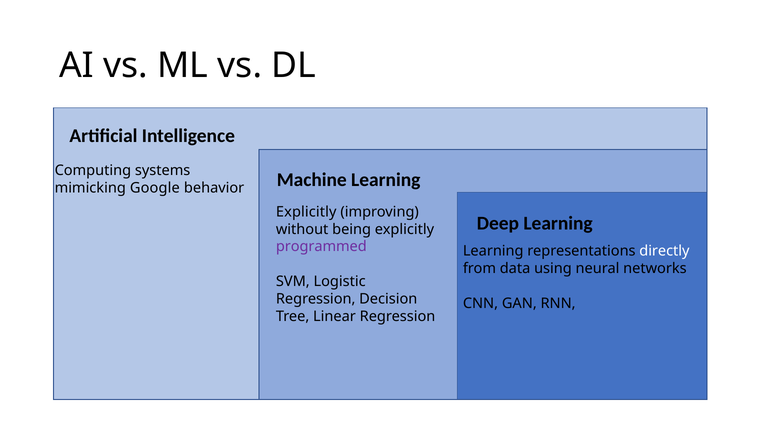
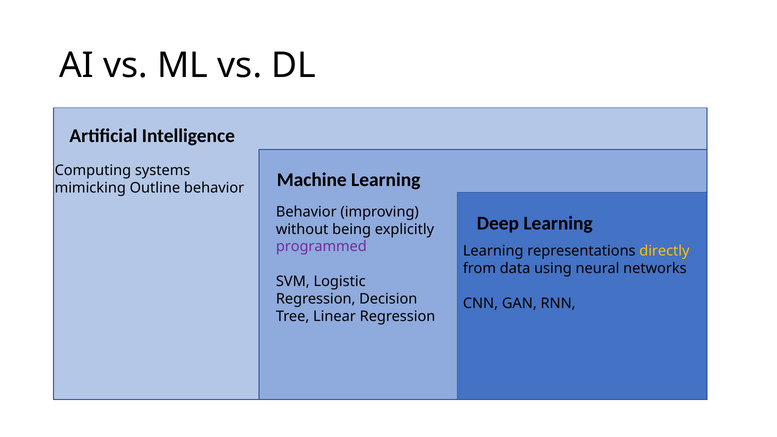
Google: Google -> Outline (155, 188)
Explicitly: Explicitly -> Behavior (306, 212)
directly colour: white -> yellow (664, 251)
